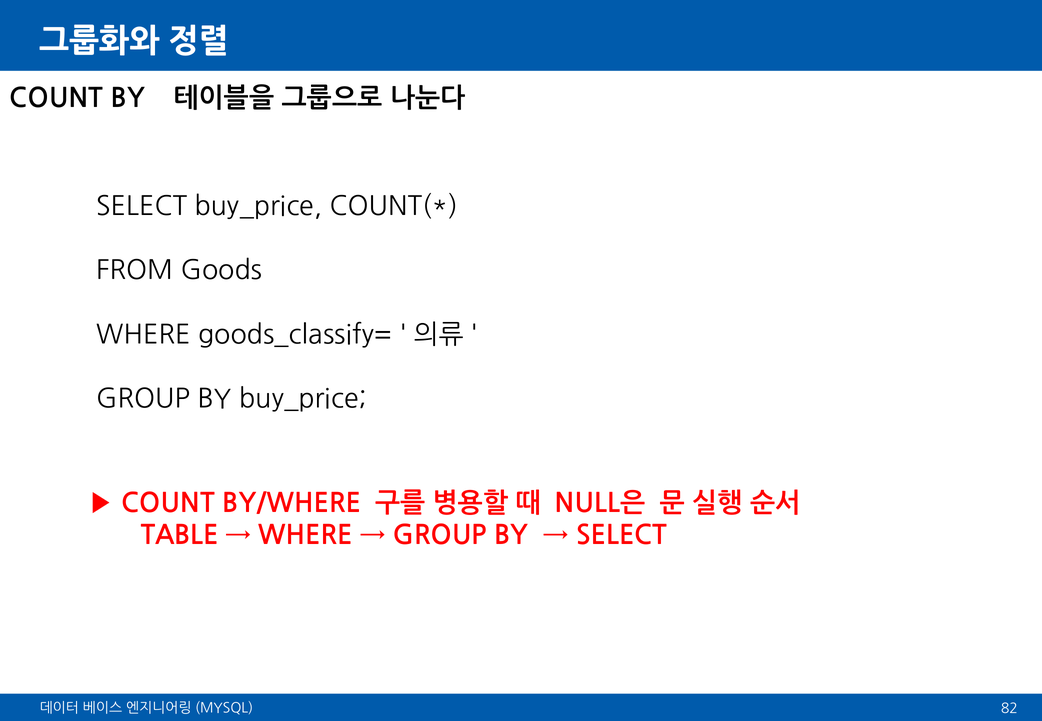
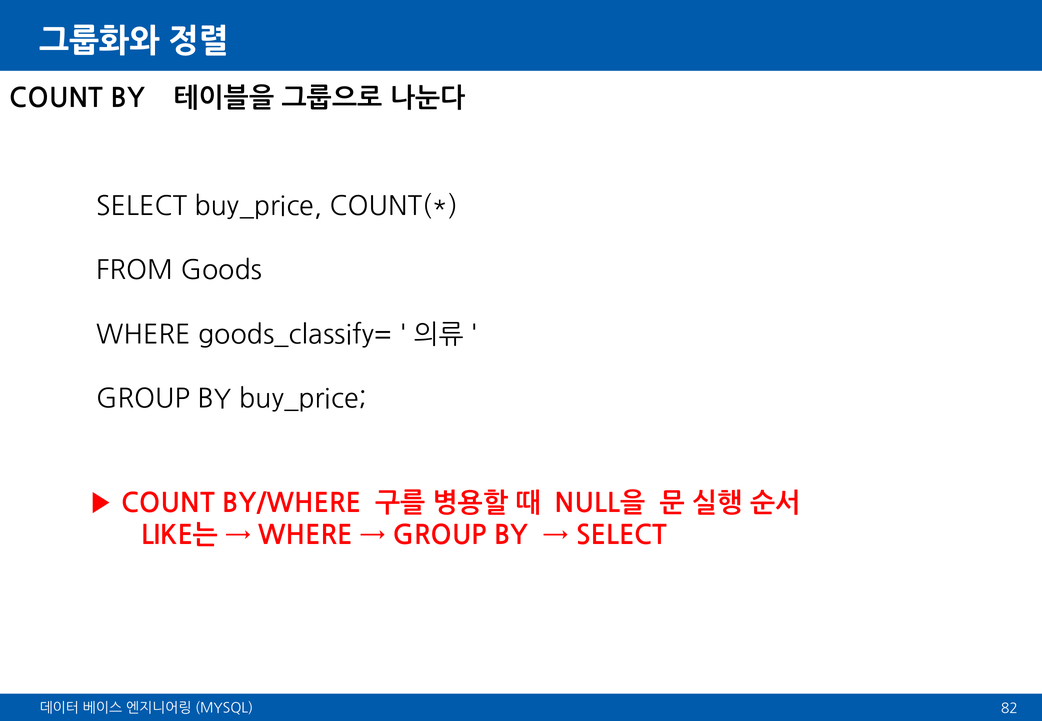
NULL은: NULL은 -> NULL을 (600, 504)
TABLE: TABLE -> LIKE는 (180, 536)
